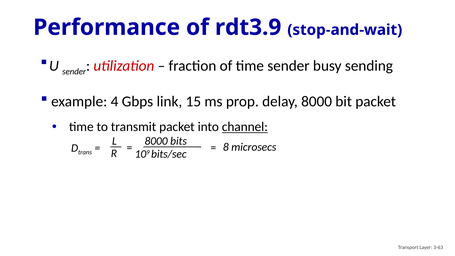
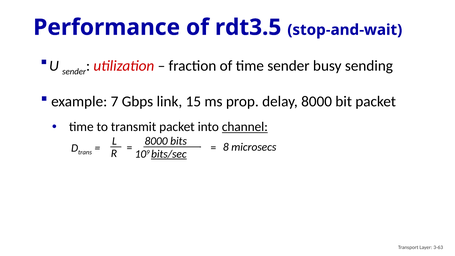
rdt3.9: rdt3.9 -> rdt3.5 (248, 27)
4: 4 -> 7 (115, 101)
bits/sec underline: none -> present (169, 154)
